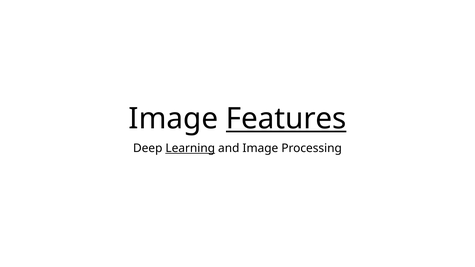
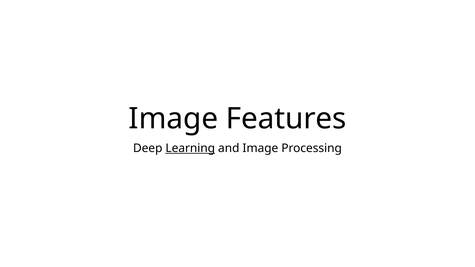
Features underline: present -> none (286, 119)
